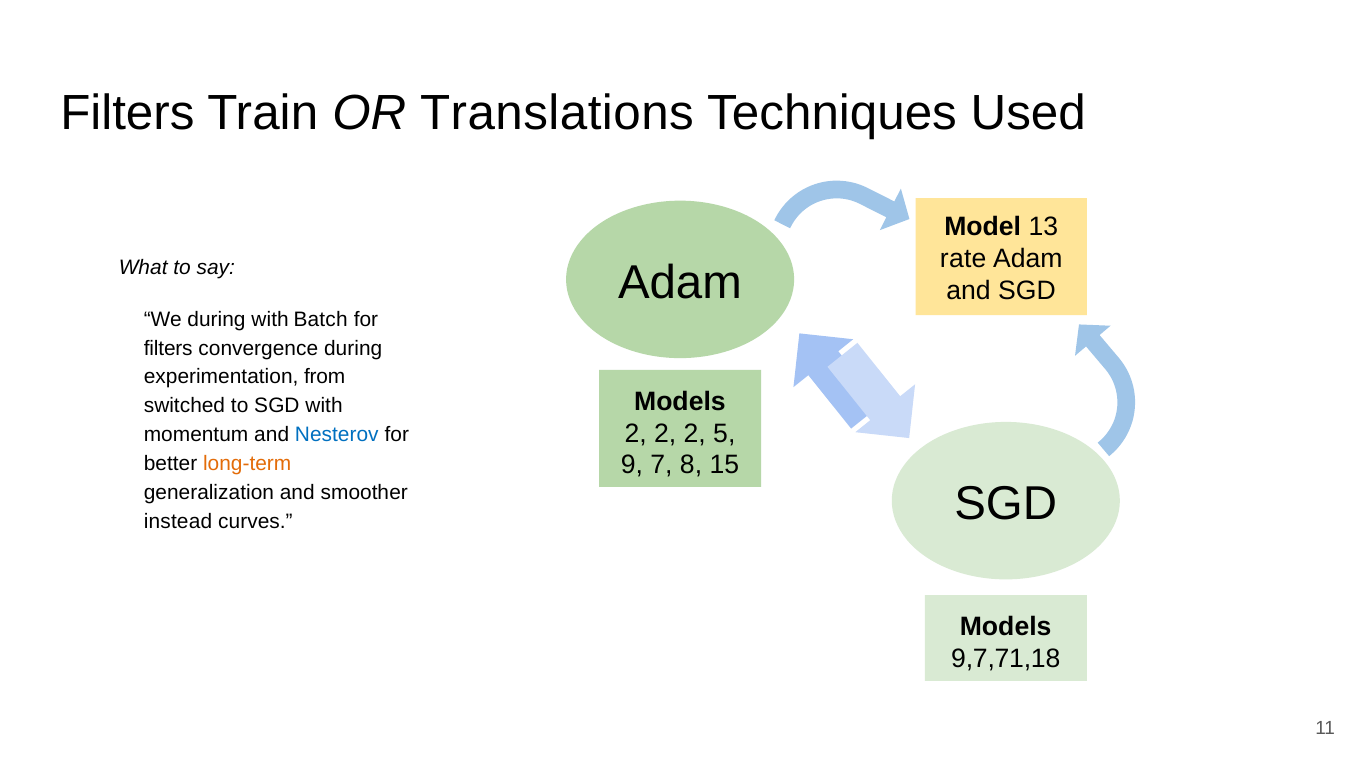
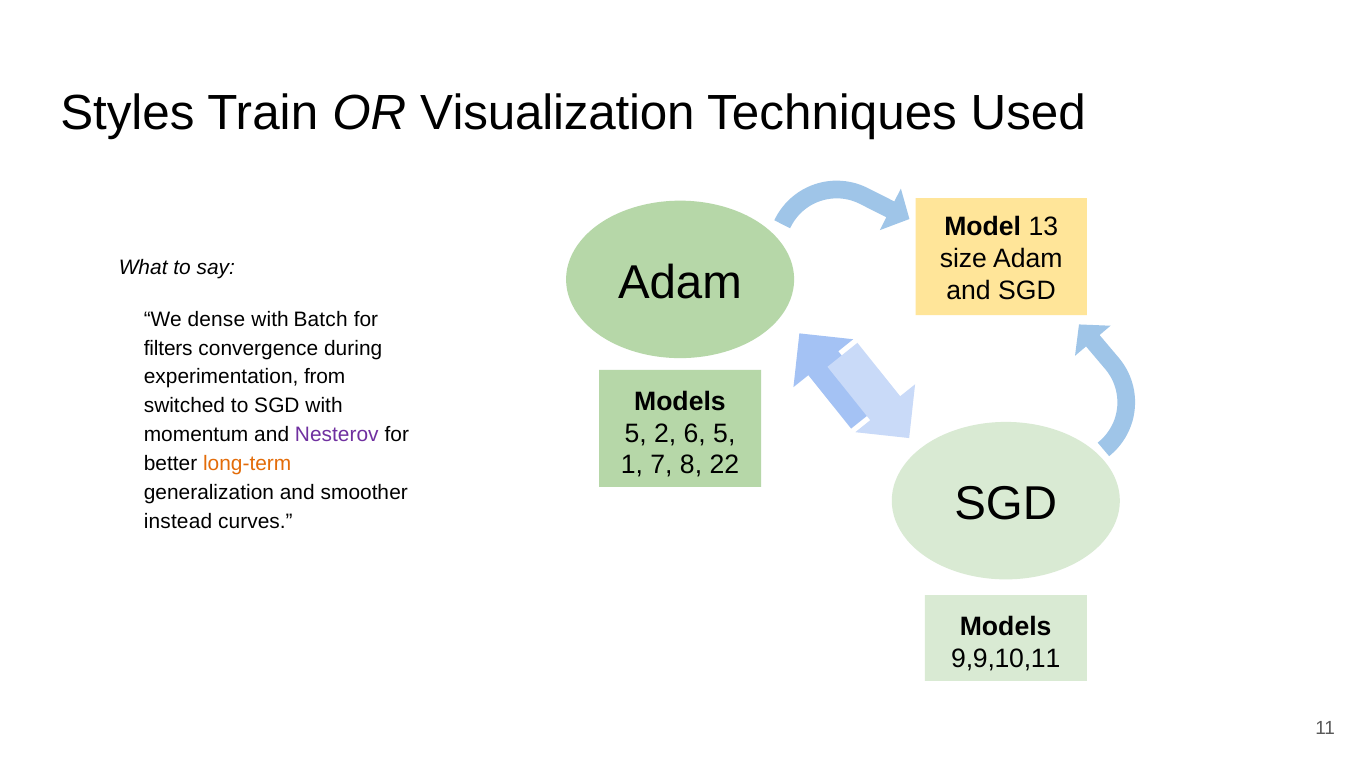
Filters: Filters -> Styles (127, 113)
Translations: Translations -> Visualization (557, 113)
rate: rate -> size (963, 258)
We during: during -> dense (216, 319)
2: 2 -> 5 (636, 433)
2: 2 -> 6 (695, 433)
Nesterov colour: blue -> purple (337, 435)
9: 9 -> 1 (632, 465)
15: 15 -> 22 (724, 465)
9,7,71,18: 9,7,71,18 -> 9,9,10,11 (1006, 659)
